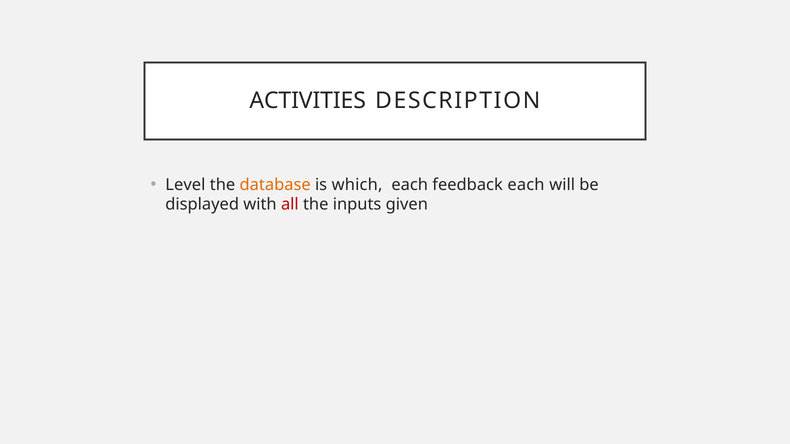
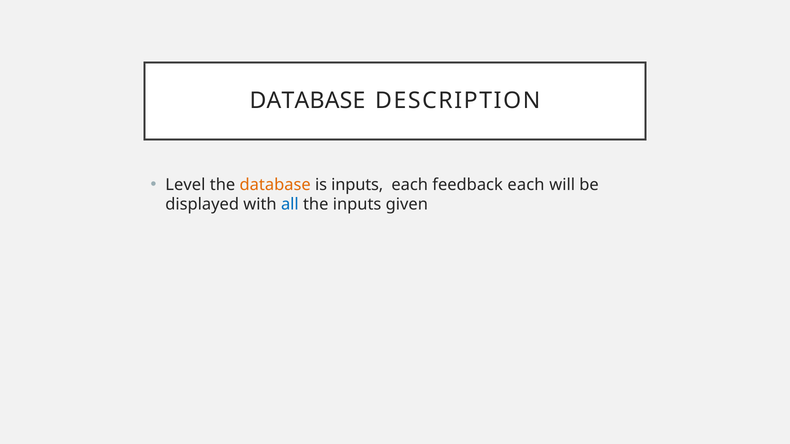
ACTIVITIES: ACTIVITIES -> DATABASE (307, 101)
is which: which -> inputs (357, 185)
all colour: red -> blue (290, 205)
